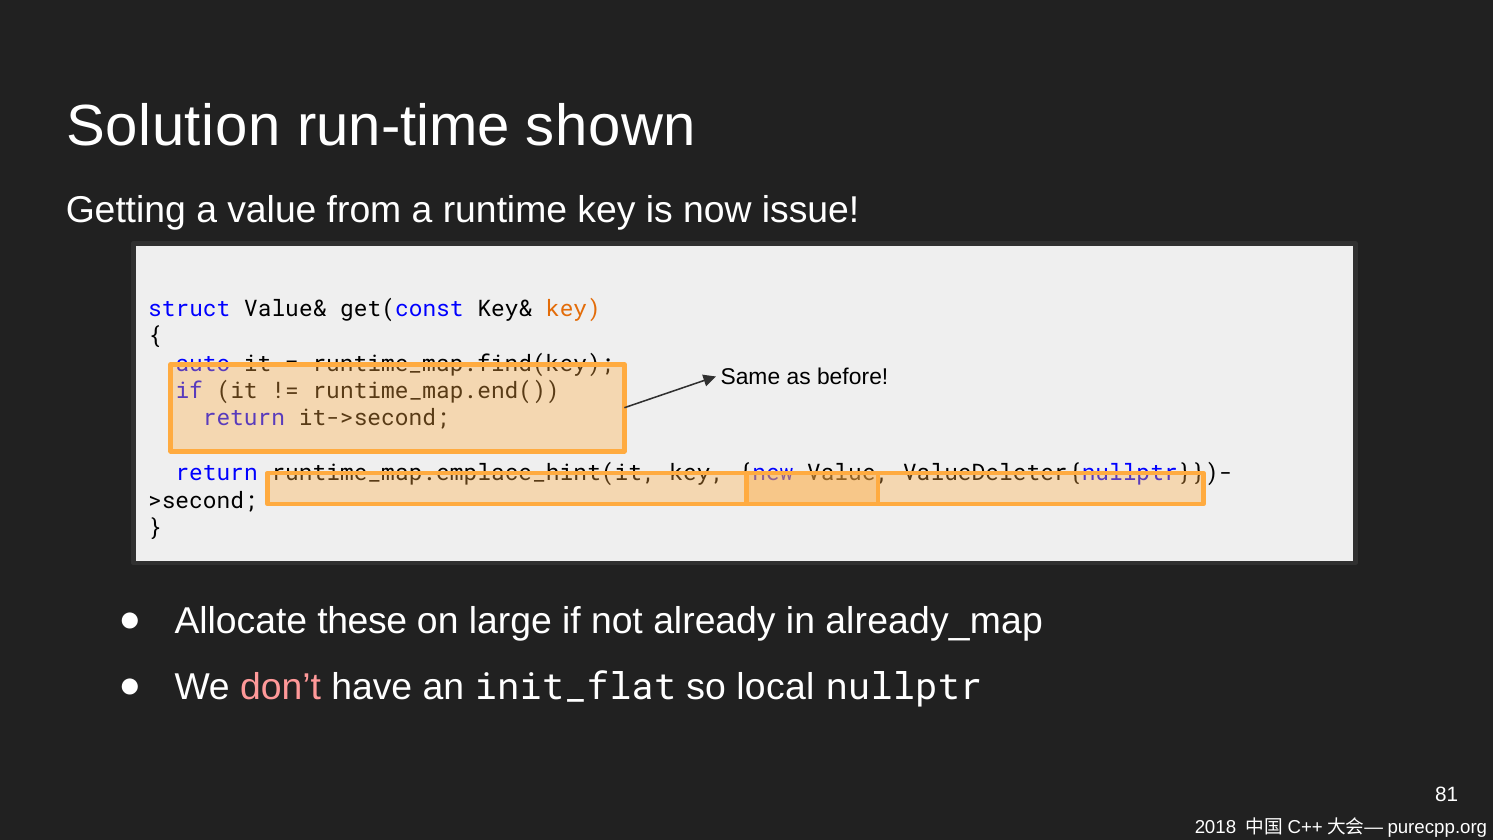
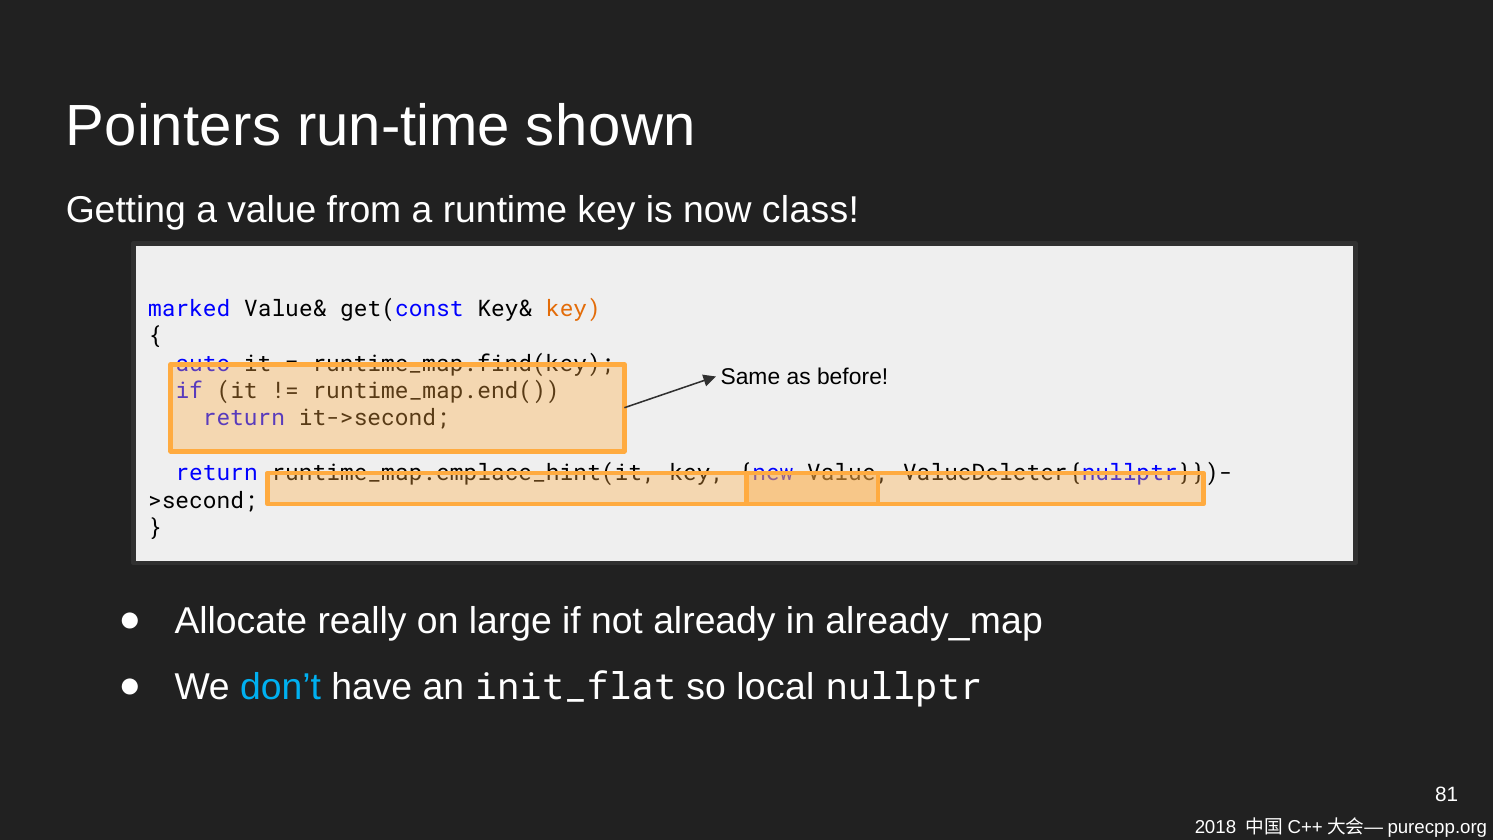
Solution: Solution -> Pointers (174, 126)
issue: issue -> class (810, 210)
struct: struct -> marked (189, 309)
these: these -> really (362, 621)
don’t colour: pink -> light blue (281, 687)
